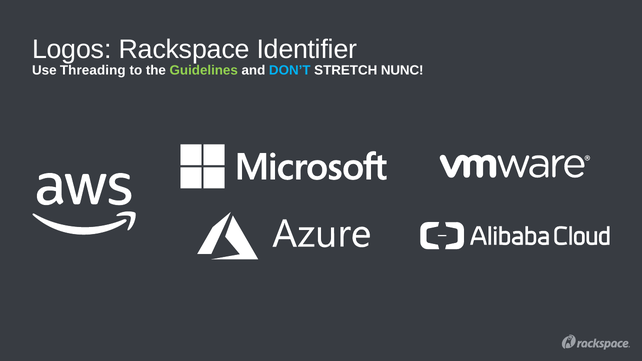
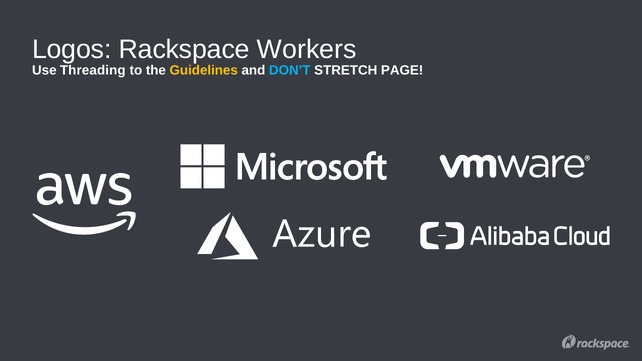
Identifier: Identifier -> Workers (307, 49)
Guidelines colour: light green -> yellow (204, 70)
NUNC: NUNC -> PAGE (402, 70)
